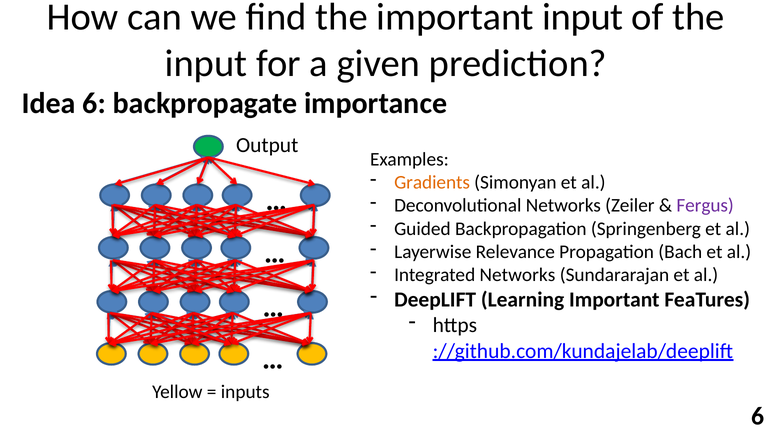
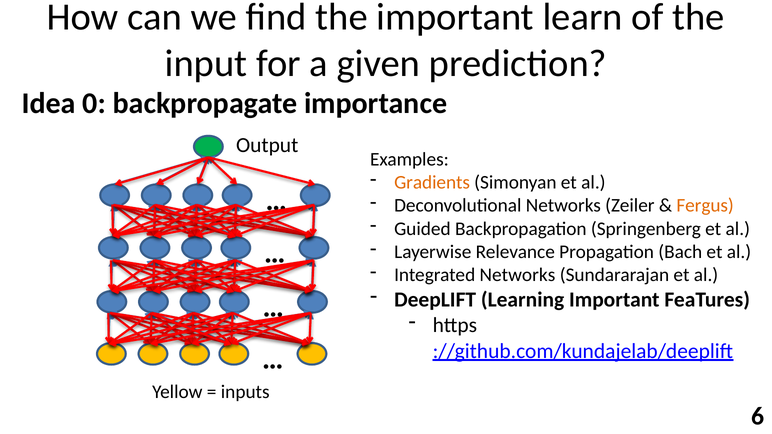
important input: input -> learn (583, 17)
Idea 6: 6 -> 0 (94, 103)
Fergus colour: purple -> orange (705, 206)
